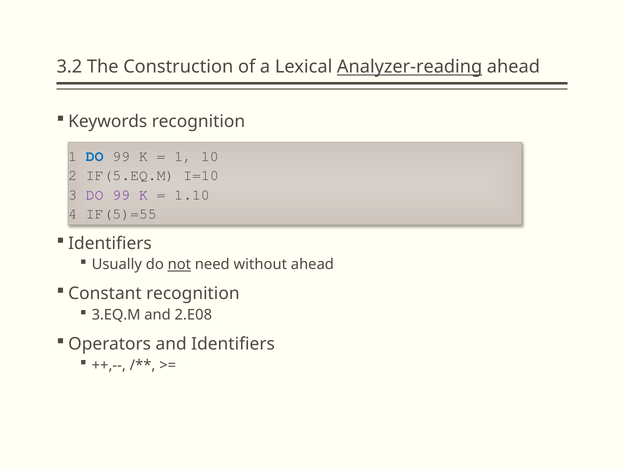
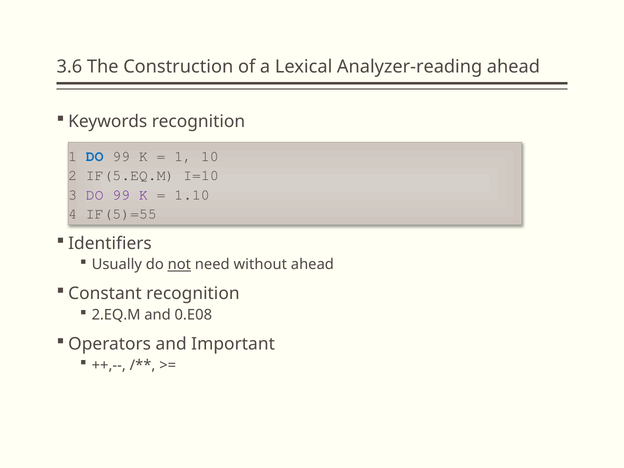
3.2: 3.2 -> 3.6 (69, 67)
Analyzer-reading underline: present -> none (410, 67)
3.EQ.M: 3.EQ.M -> 2.EQ.M (116, 315)
2.E08: 2.E08 -> 0.E08 (193, 315)
and Identifiers: Identifiers -> Important (233, 344)
